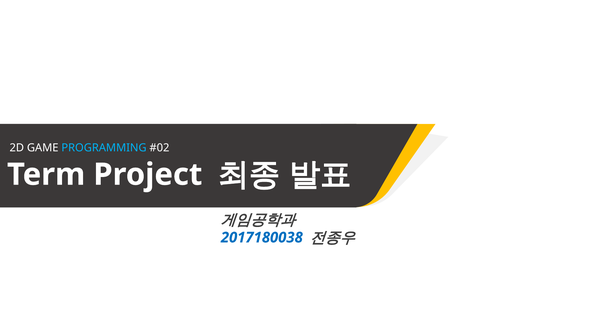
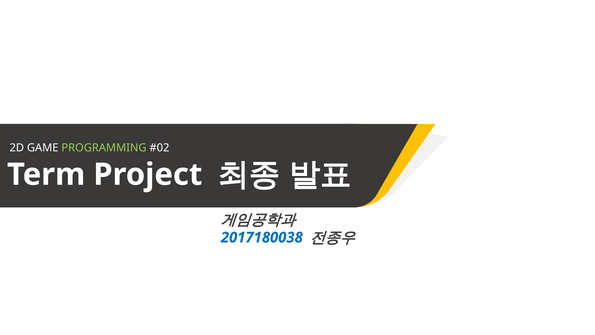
PROGRAMMING colour: light blue -> light green (104, 148)
